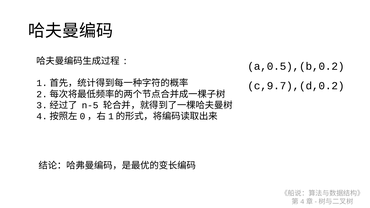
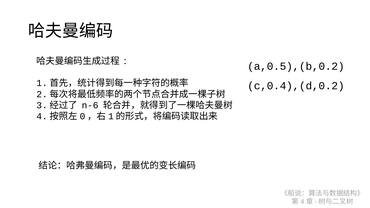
c,9.7),(d,0.2: c,9.7),(d,0.2 -> c,0.4),(d,0.2 (296, 86)
n-5: n-5 -> n-6 (90, 105)
